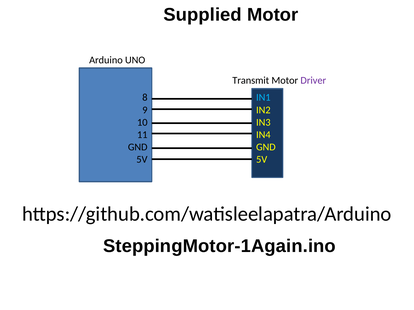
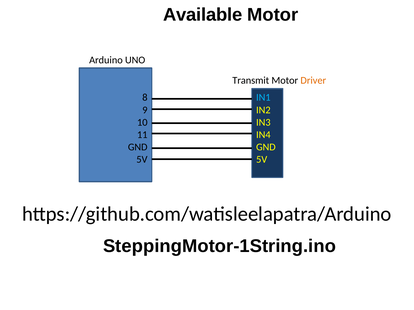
Supplied: Supplied -> Available (203, 15)
Driver colour: purple -> orange (313, 80)
SteppingMotor-1Again.ino: SteppingMotor-1Again.ino -> SteppingMotor-1String.ino (219, 246)
